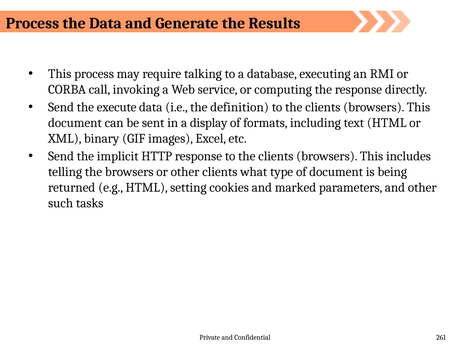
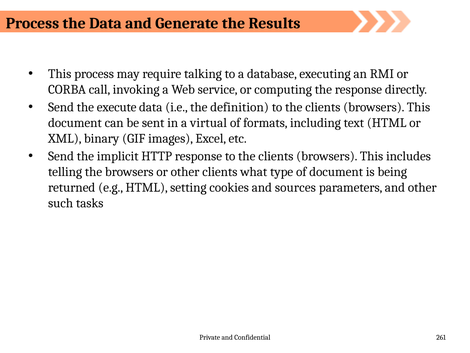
display: display -> virtual (209, 123)
marked: marked -> sources (295, 187)
